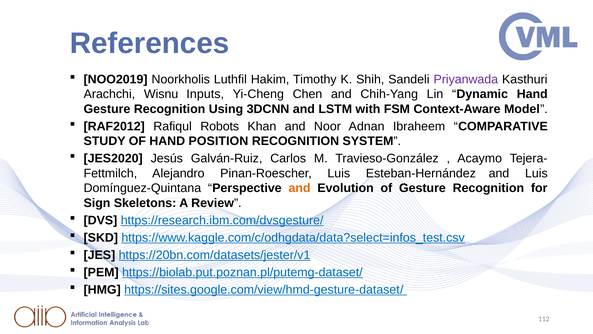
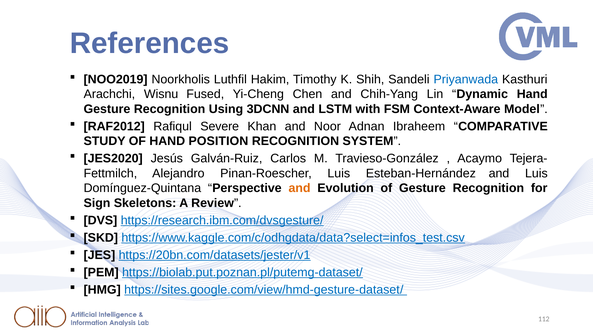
Priyanwada colour: purple -> blue (466, 79)
Inputs: Inputs -> Fused (205, 94)
Robots: Robots -> Severe (220, 126)
